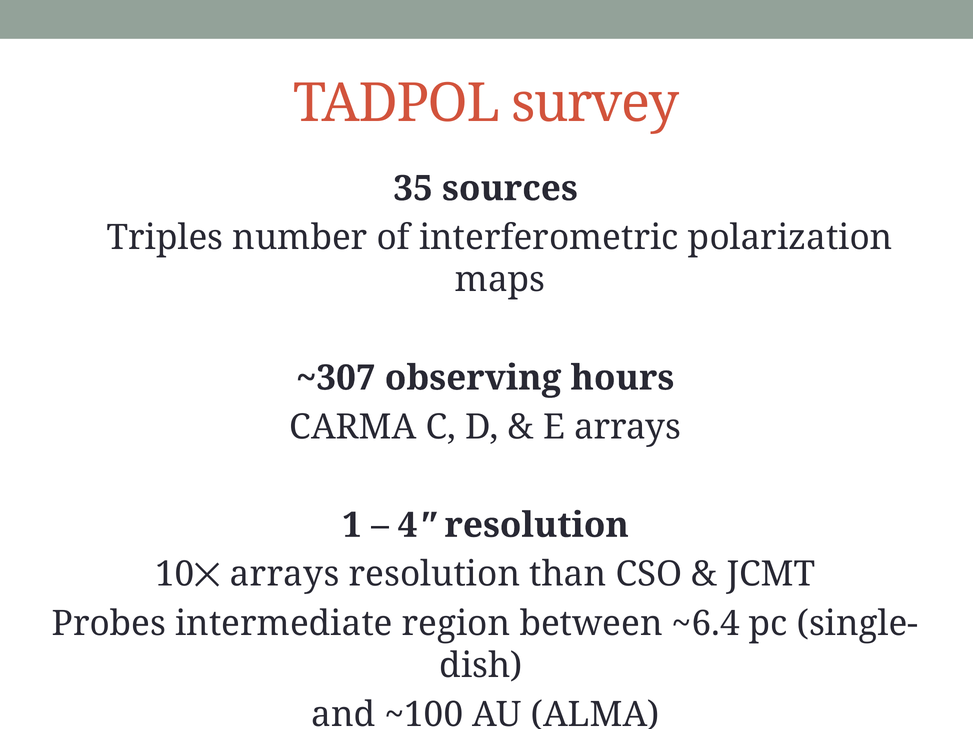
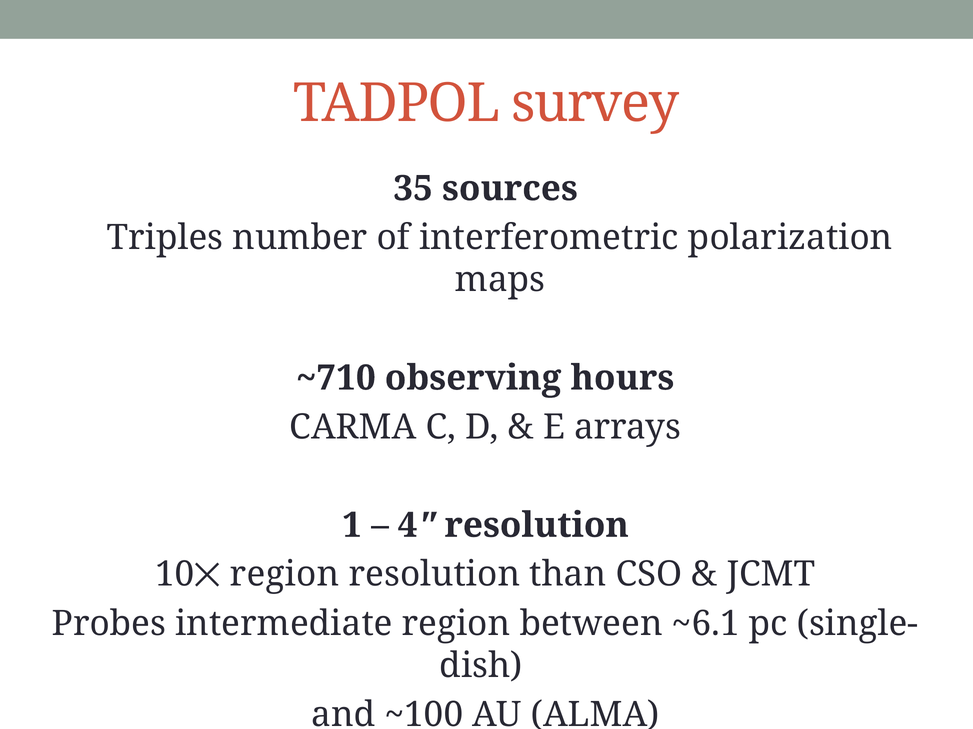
~307: ~307 -> ~710 (336, 378)
arrays: arrays -> region (285, 575)
~6.4: ~6.4 -> ~6.1 (706, 624)
